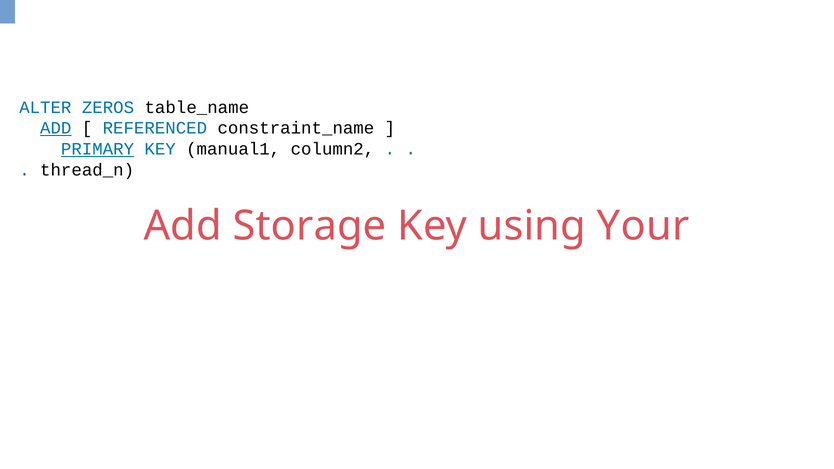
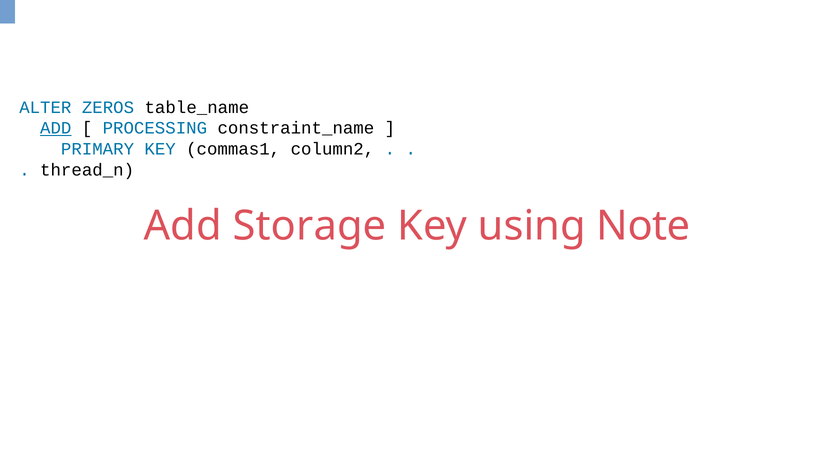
REFERENCED: REFERENCED -> PROCESSING (155, 128)
PRIMARY underline: present -> none (98, 149)
manual1: manual1 -> commas1 (233, 149)
Your: Your -> Note (643, 226)
